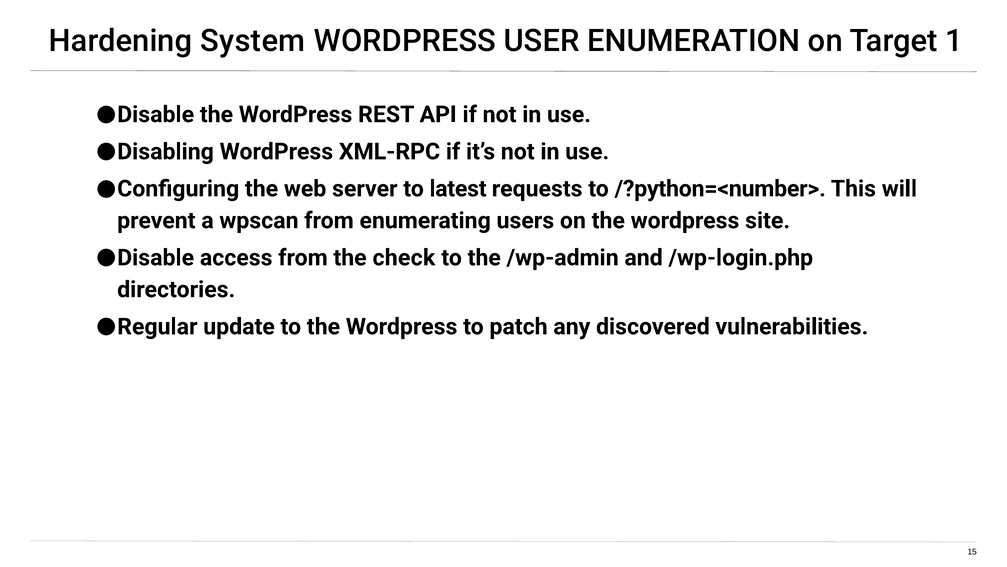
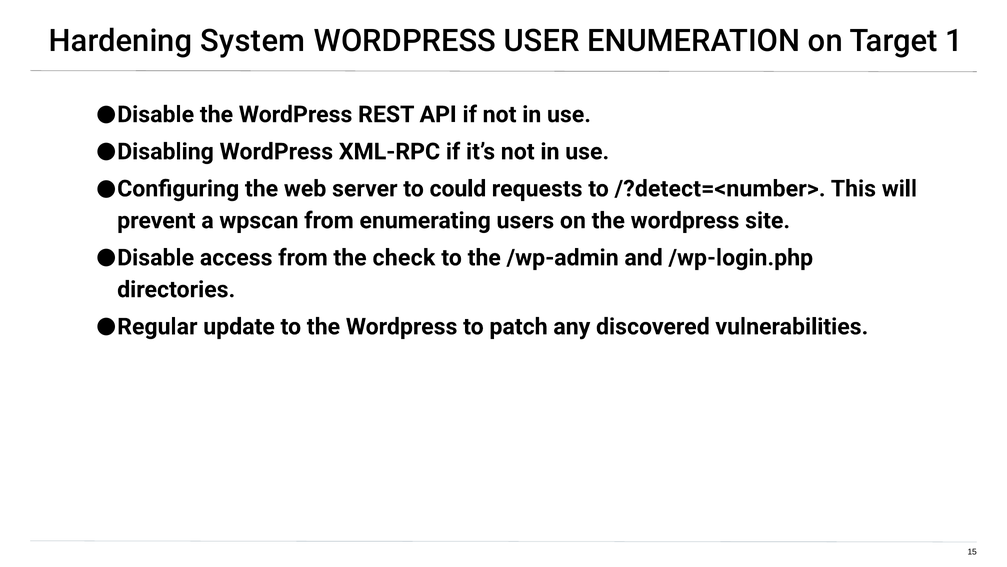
latest: latest -> could (458, 189)
/?python=<number>: /?python=<number> -> /?detect=<number> (720, 189)
